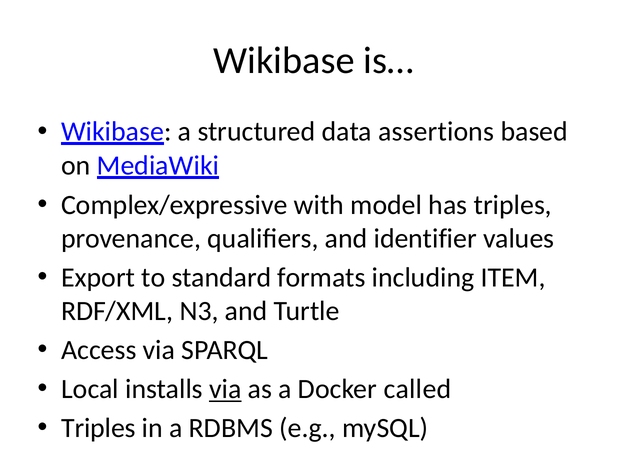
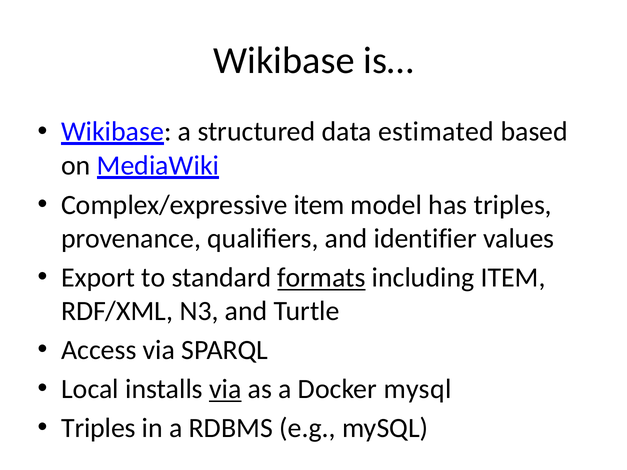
assertions: assertions -> estimated (436, 132)
Complex/expressive with: with -> item (319, 205)
formats underline: none -> present (321, 278)
Docker called: called -> mysql (417, 389)
